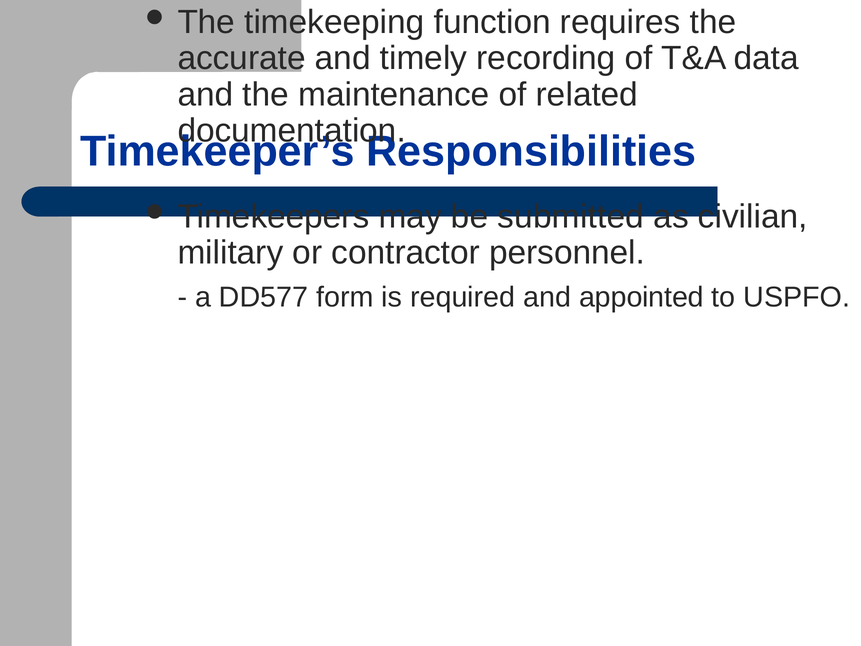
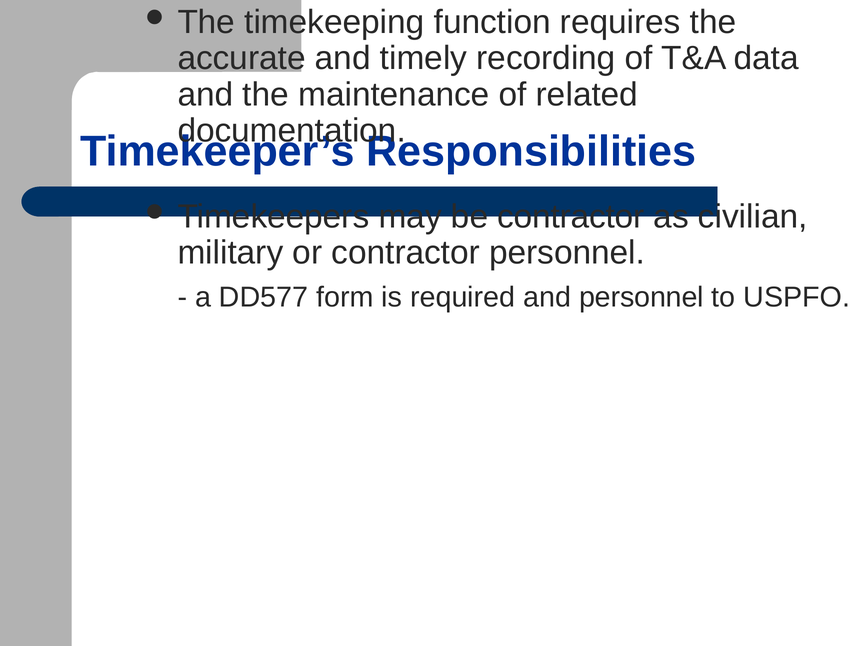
be submitted: submitted -> contractor (571, 216)
and appointed: appointed -> personnel (641, 297)
